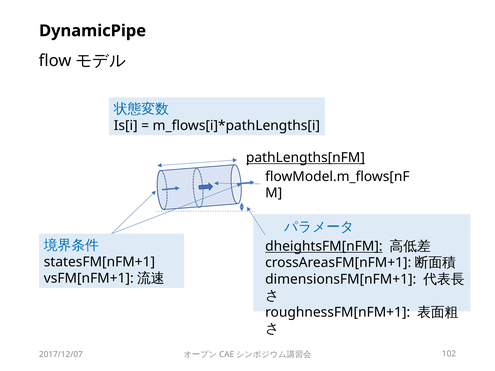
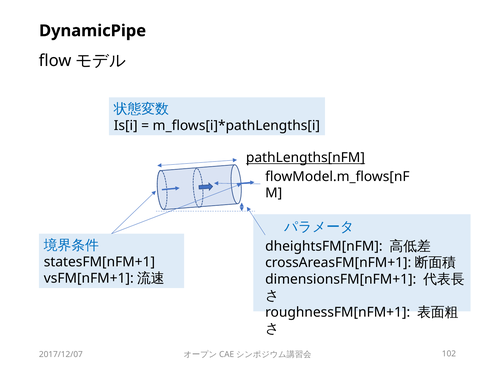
dheightsFM[nFM underline: present -> none (324, 247)
